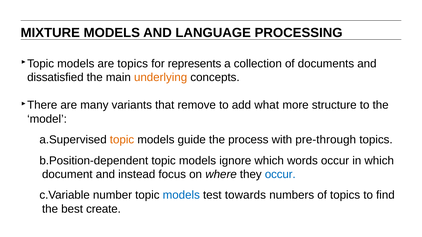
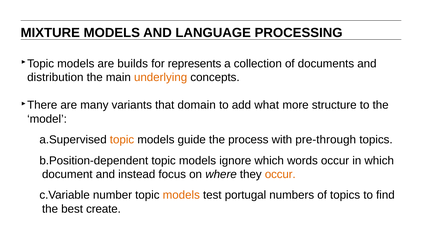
are topics: topics -> builds (133, 64)
dissatisfied: dissatisfied -> distribution (55, 77)
remove: remove -> domain (197, 105)
occur colour: blue -> orange (280, 174)
models colour: blue -> orange (181, 195)
towards: towards -> portugal (245, 195)
